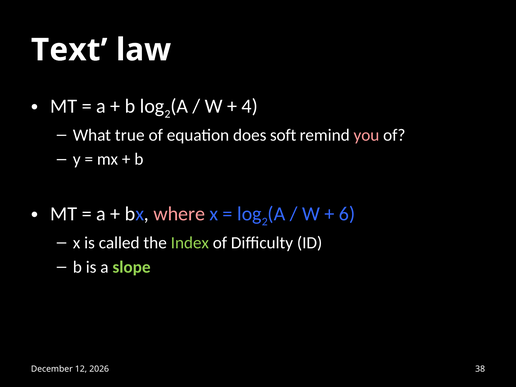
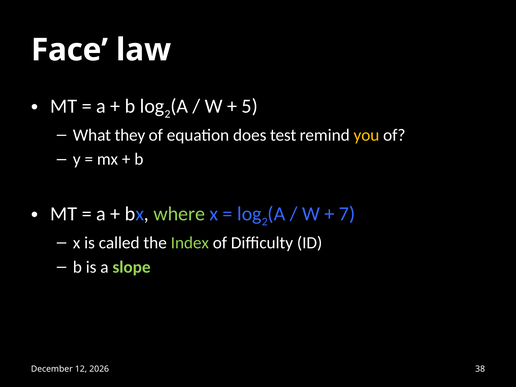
Text: Text -> Face (69, 50)
4: 4 -> 5 (250, 106)
true: true -> they (130, 135)
soft: soft -> test (283, 135)
you colour: pink -> yellow (366, 135)
where colour: pink -> light green (179, 214)
6: 6 -> 7 (347, 214)
